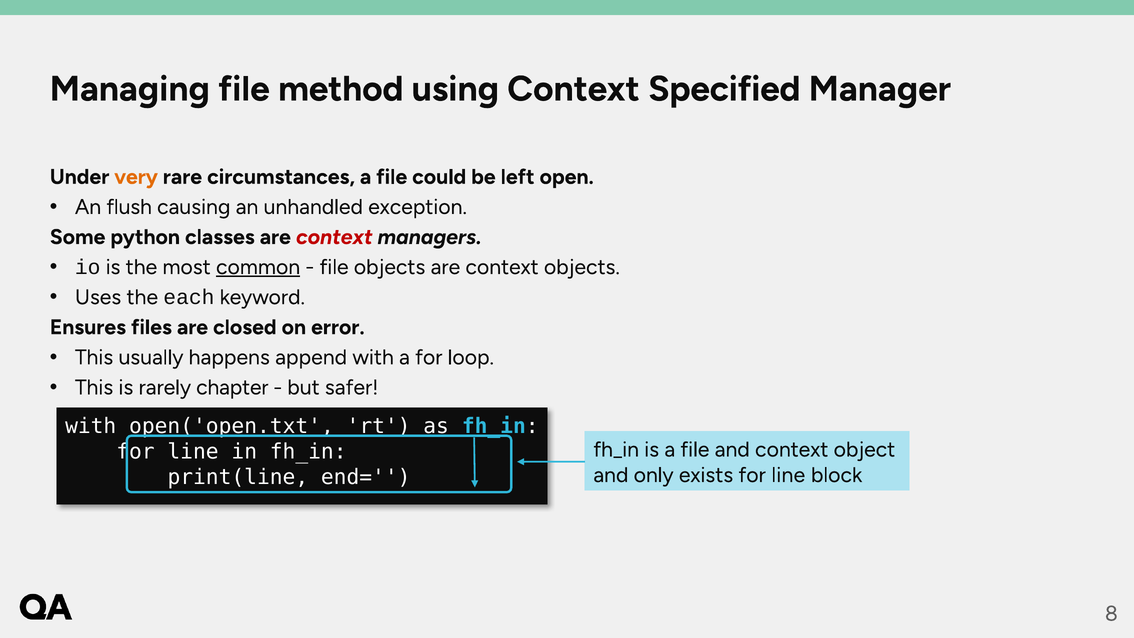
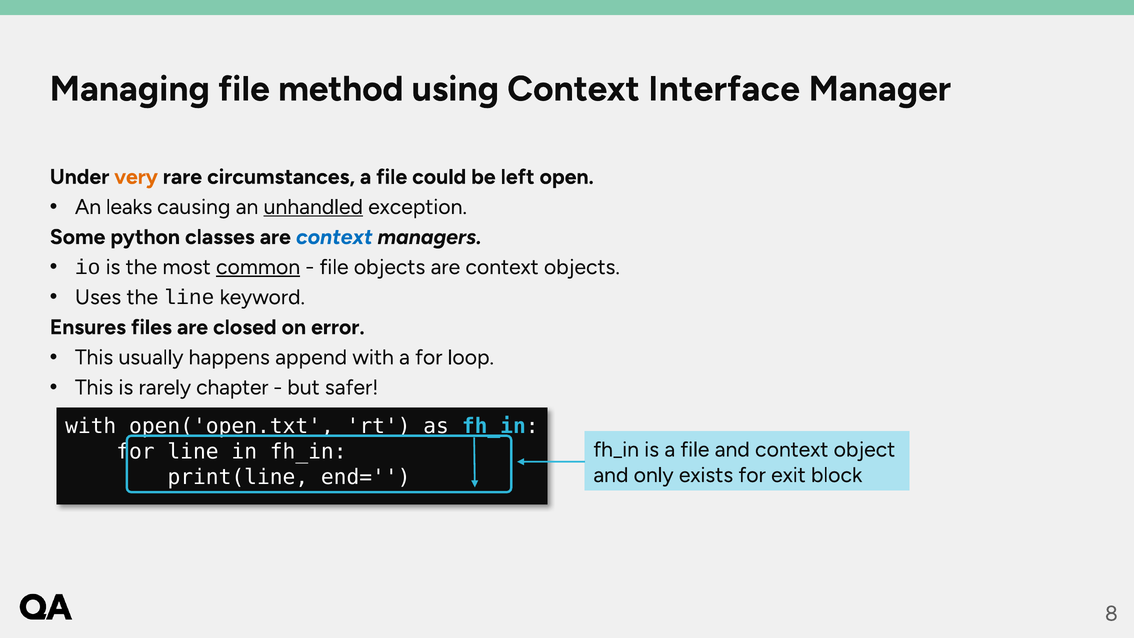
Specified: Specified -> Interface (724, 89)
flush: flush -> leaks (129, 207)
unhandled underline: none -> present (313, 207)
context colour: red -> blue (334, 237)
the each: each -> line (189, 297)
exists for line: line -> exit (788, 475)
